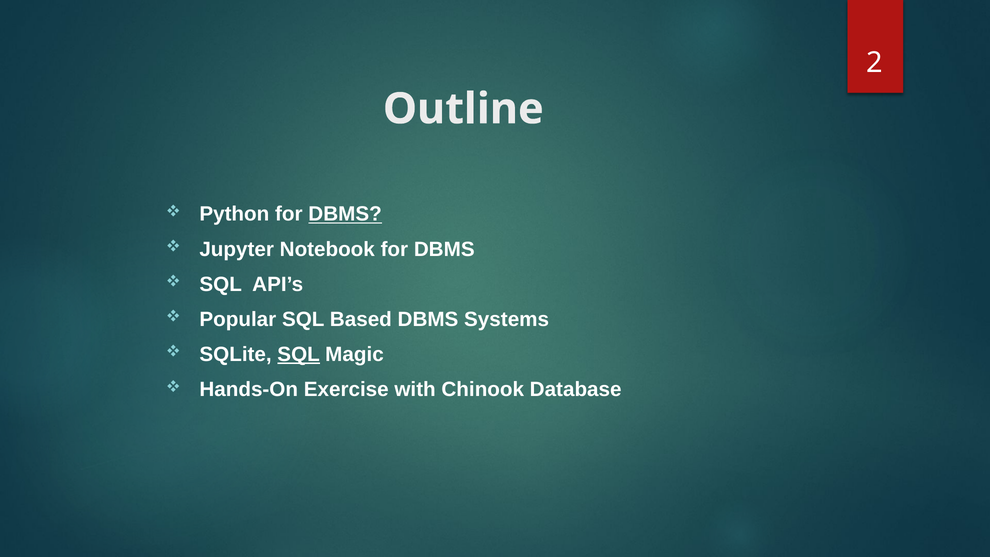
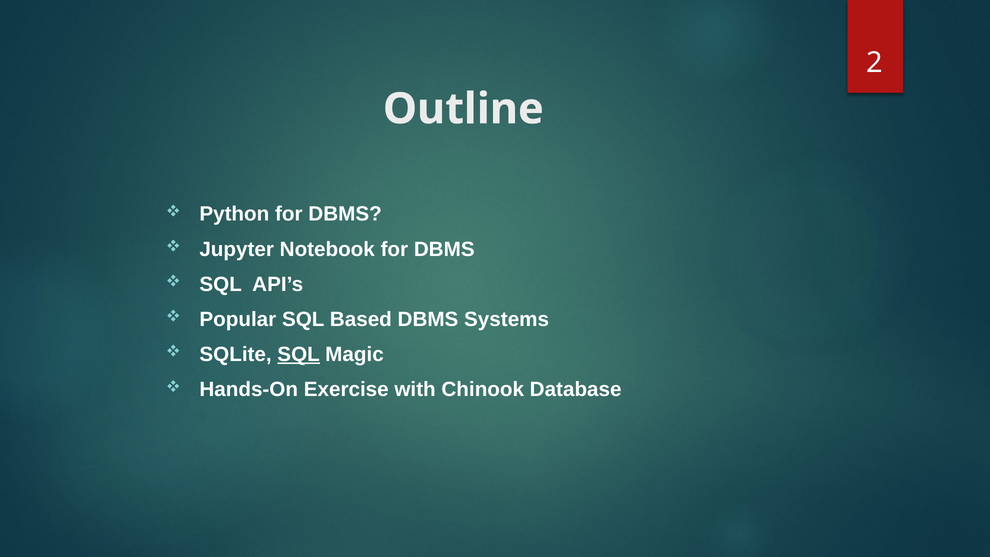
DBMS underline: present -> none (345, 214)
